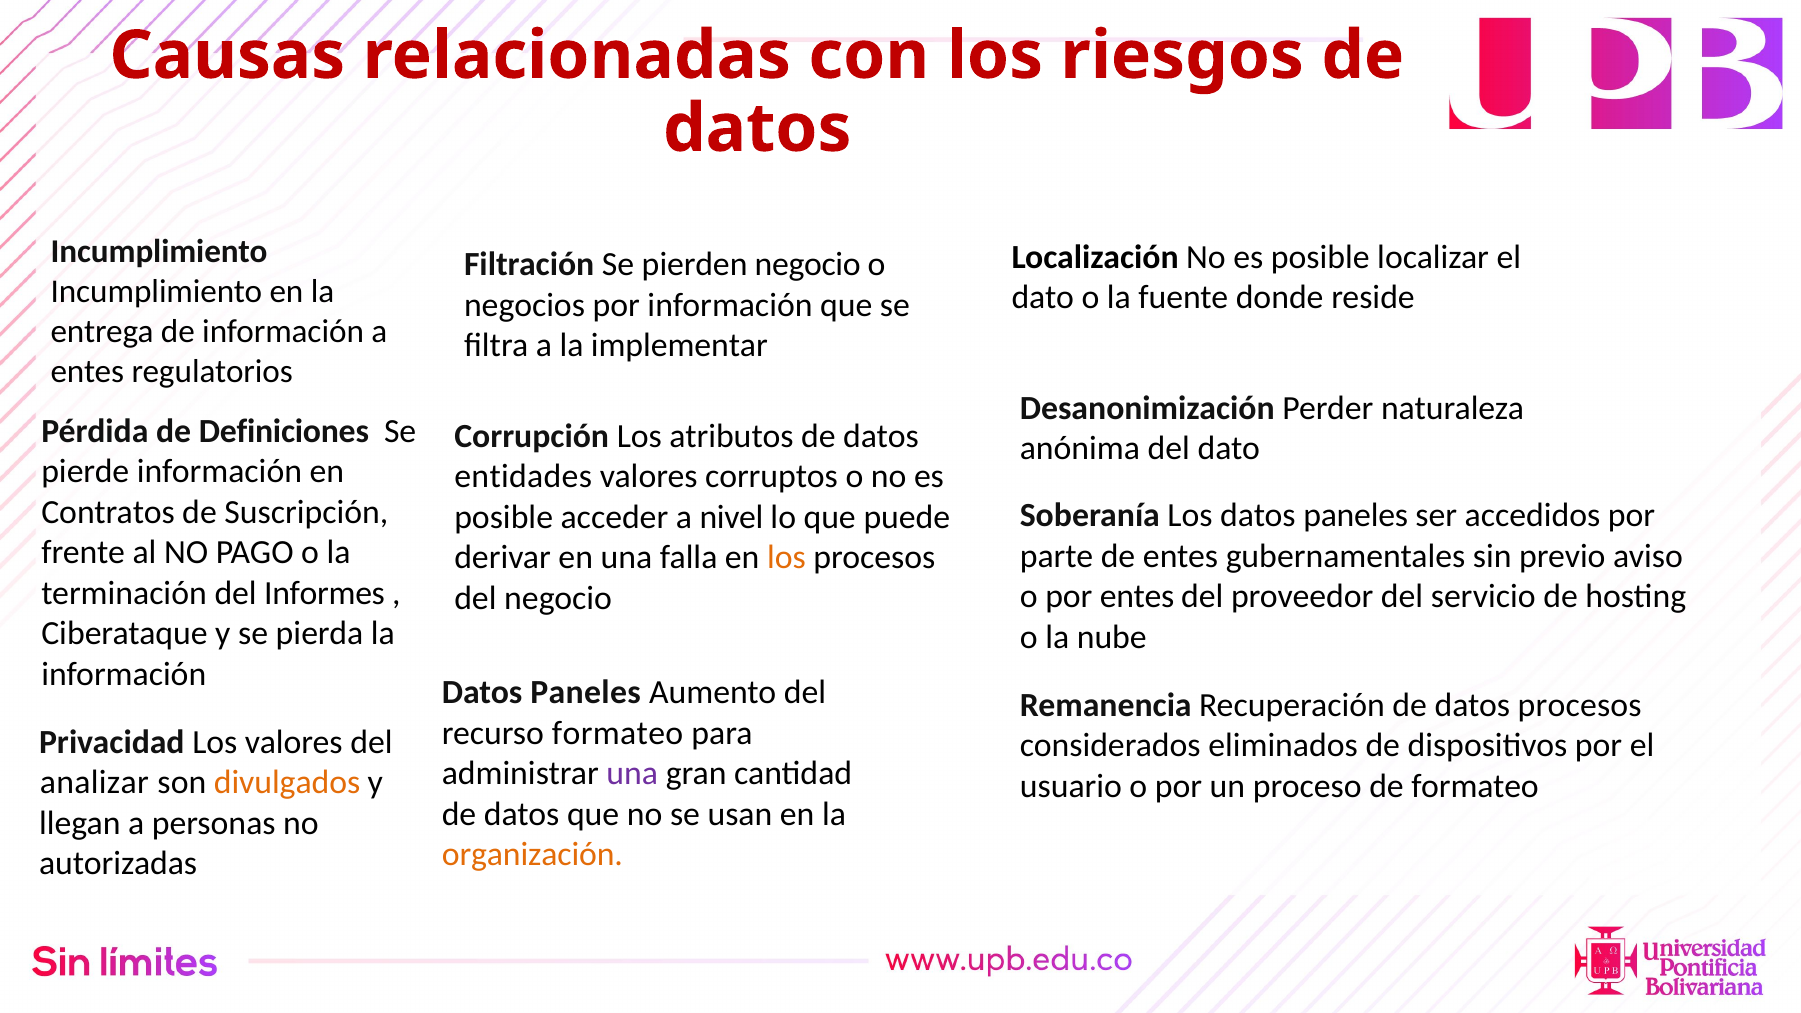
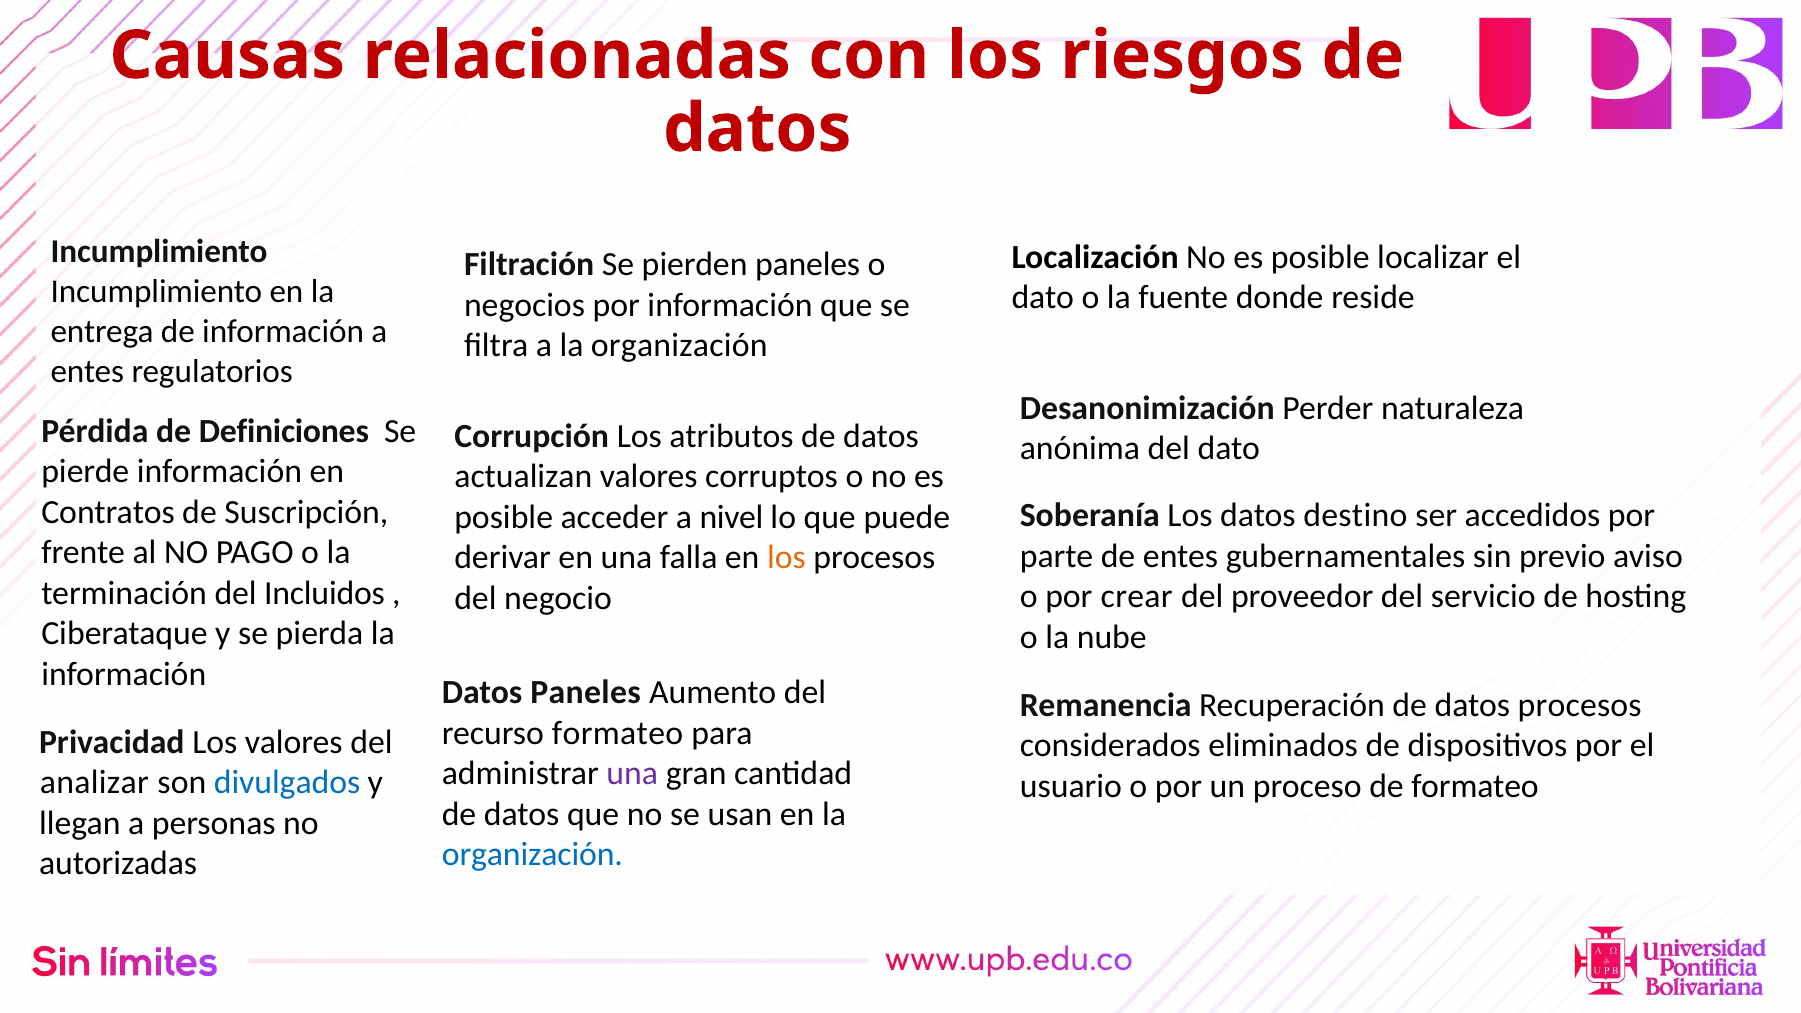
pierden negocio: negocio -> paneles (808, 265)
a la implementar: implementar -> organización (679, 346)
entidades: entidades -> actualizan (523, 477)
Los datos paneles: paneles -> destino (1355, 515)
Informes: Informes -> Incluidos (324, 593)
por entes: entes -> crear (1137, 596)
divulgados colour: orange -> blue (287, 782)
organización colour: orange -> blue (532, 855)
